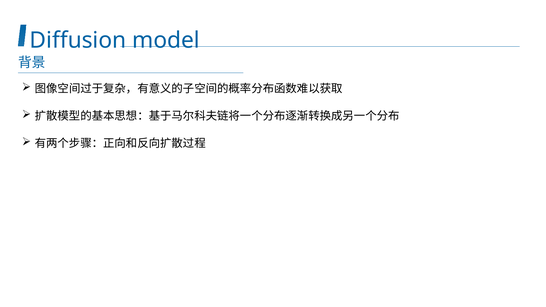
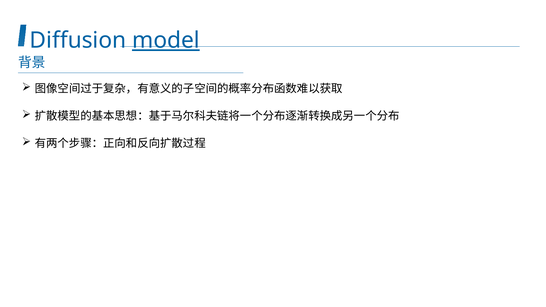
model underline: none -> present (166, 40)
